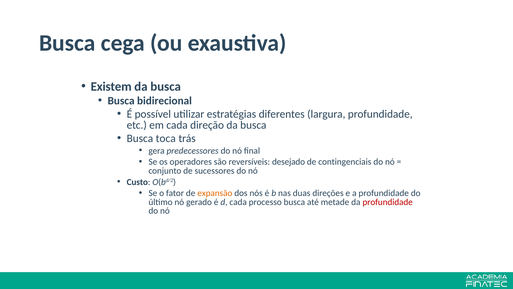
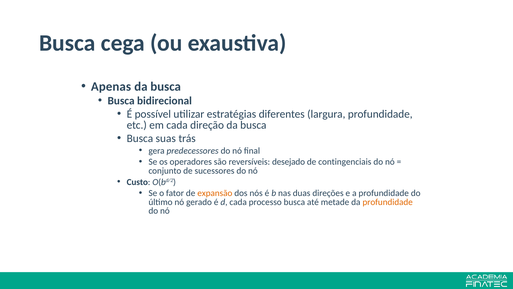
Existem: Existem -> Apenas (111, 86)
toca: toca -> suas (166, 138)
profundidade colour: red -> orange (388, 202)
